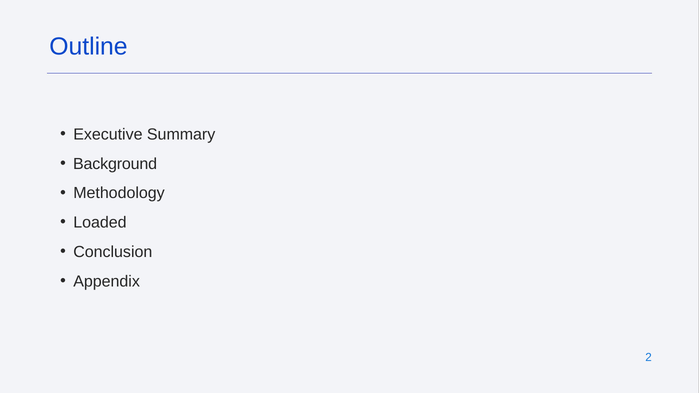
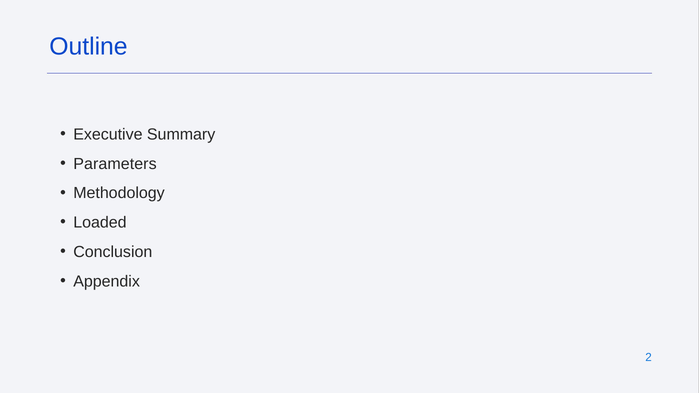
Background: Background -> Parameters (115, 164)
